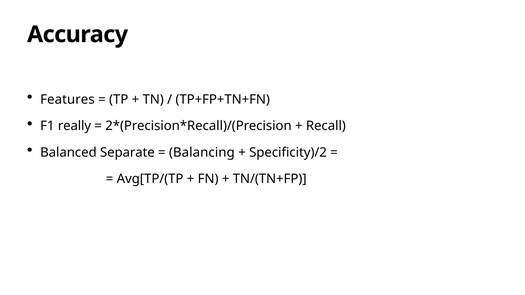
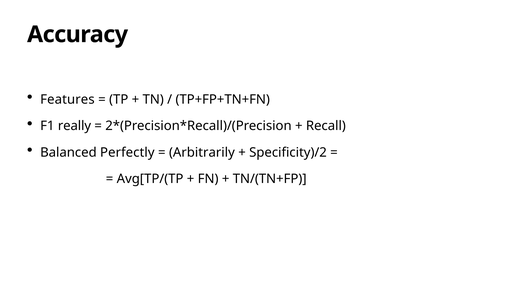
Separate: Separate -> Perfectly (127, 153)
Balancing: Balancing -> Arbitrarily (202, 153)
